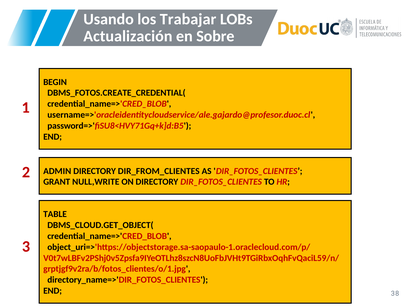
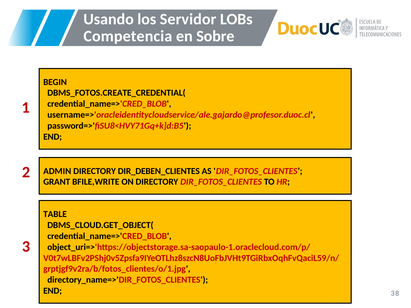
Trabajar: Trabajar -> Servidor (188, 19)
Actualización: Actualización -> Competencia (128, 36)
DIR_FROM_CLIENTES: DIR_FROM_CLIENTES -> DIR_DEBEN_CLIENTES (159, 171)
NULL,WRITE: NULL,WRITE -> BFILE,WRITE (96, 182)
